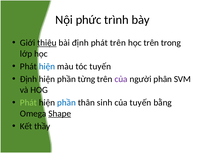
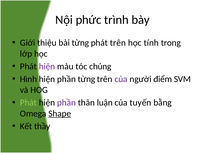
thiệu underline: present -> none (47, 43)
bài định: định -> từng (80, 43)
học trên: trên -> tính (151, 43)
hiện colour: blue -> purple (47, 67)
tóc tuyến: tuyến -> chúng (100, 67)
Định: Định -> Hình (28, 79)
phân: phân -> điểm (163, 79)
phần colour: blue -> purple (67, 103)
sinh: sinh -> luận (105, 103)
